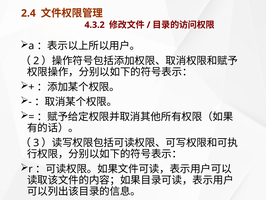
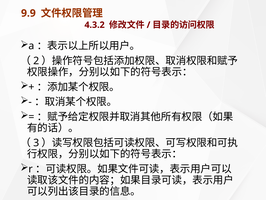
2.4: 2.4 -> 9.9 (28, 13)
